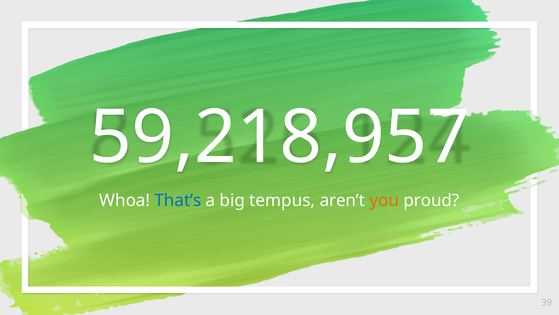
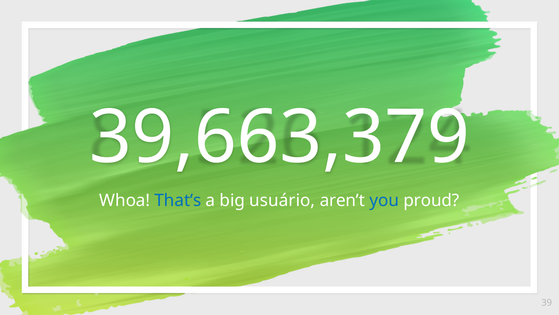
59,218,957: 59,218,957 -> 39,663,379 (279, 137)
tempus: tempus -> usuário (282, 200)
you colour: orange -> blue (384, 200)
